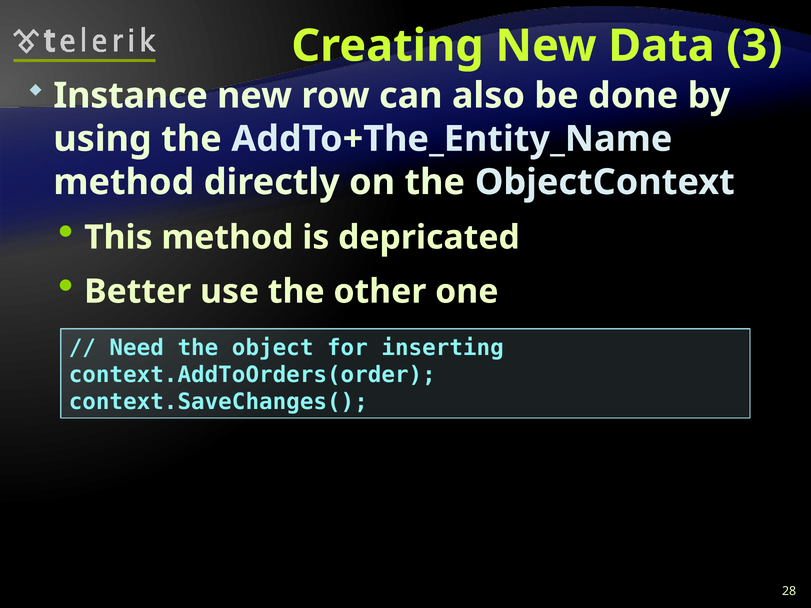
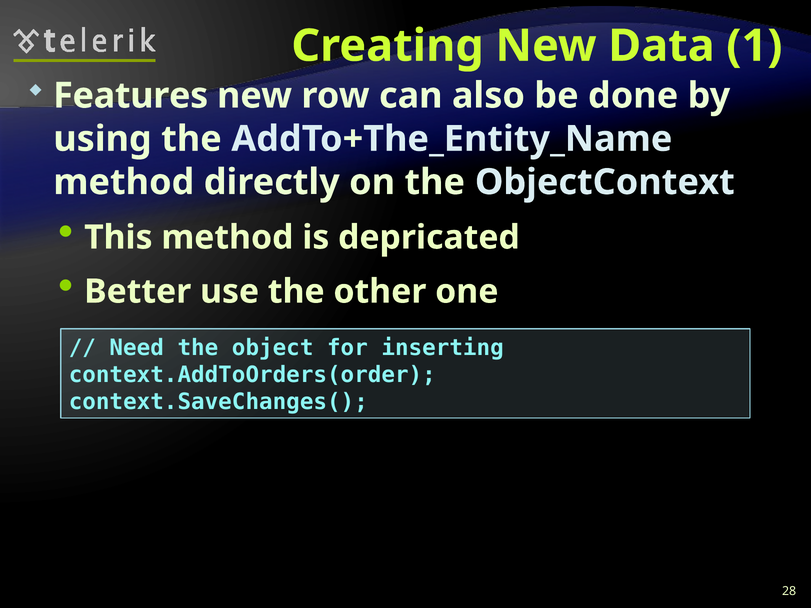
3: 3 -> 1 (754, 46)
Instance: Instance -> Features (131, 96)
